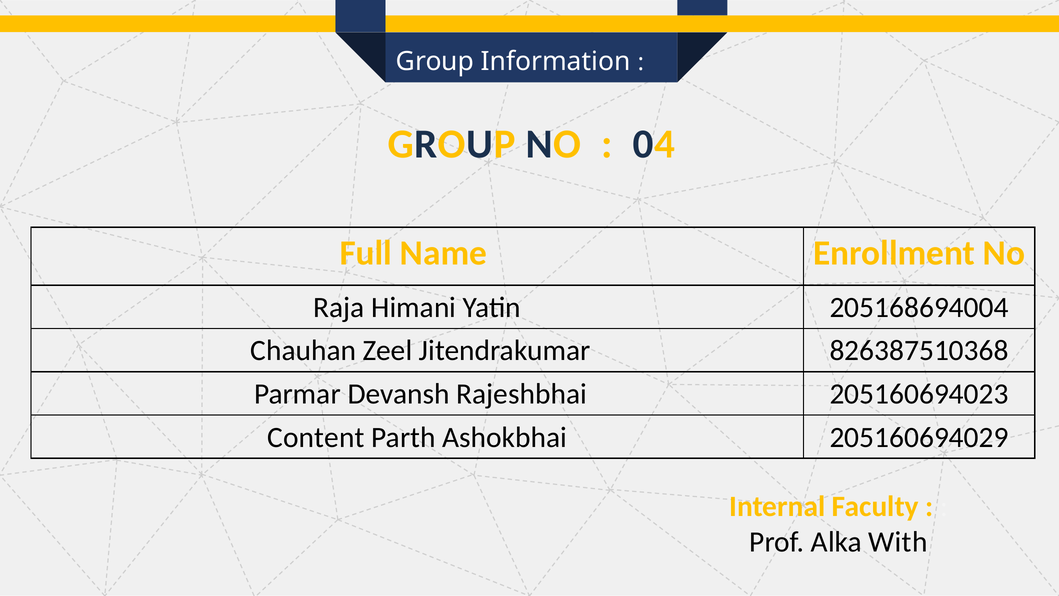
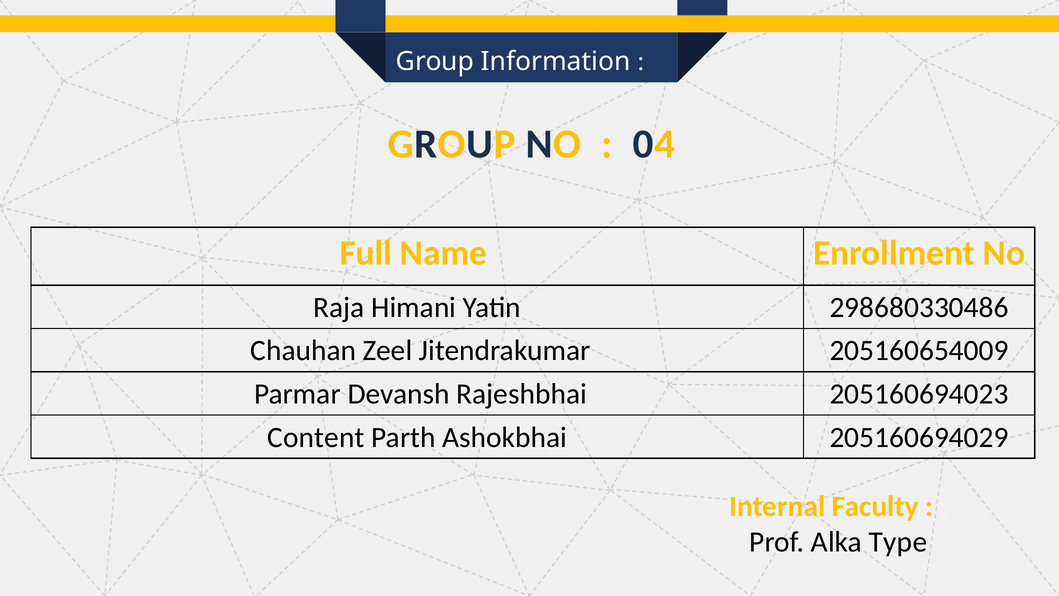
205168694004: 205168694004 -> 298680330486 (919, 307)
826387510368: 826387510368 -> 205160654009 (919, 351)
With: With -> Type (898, 542)
